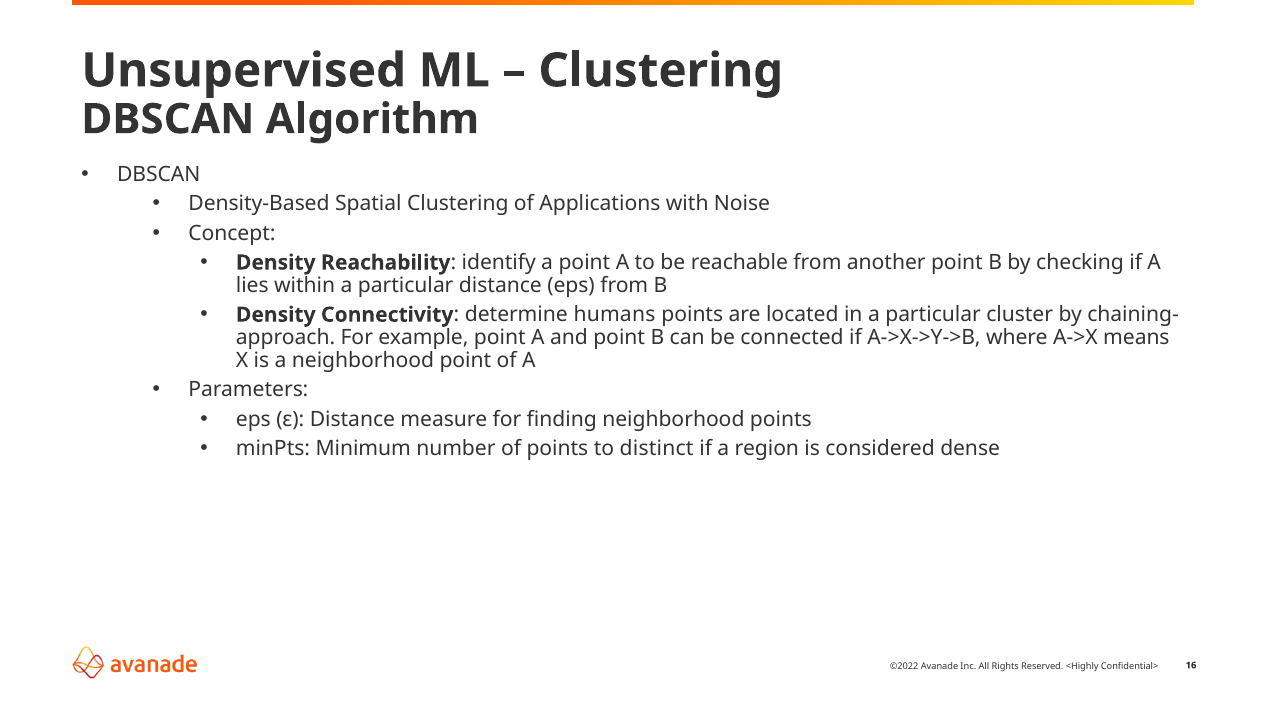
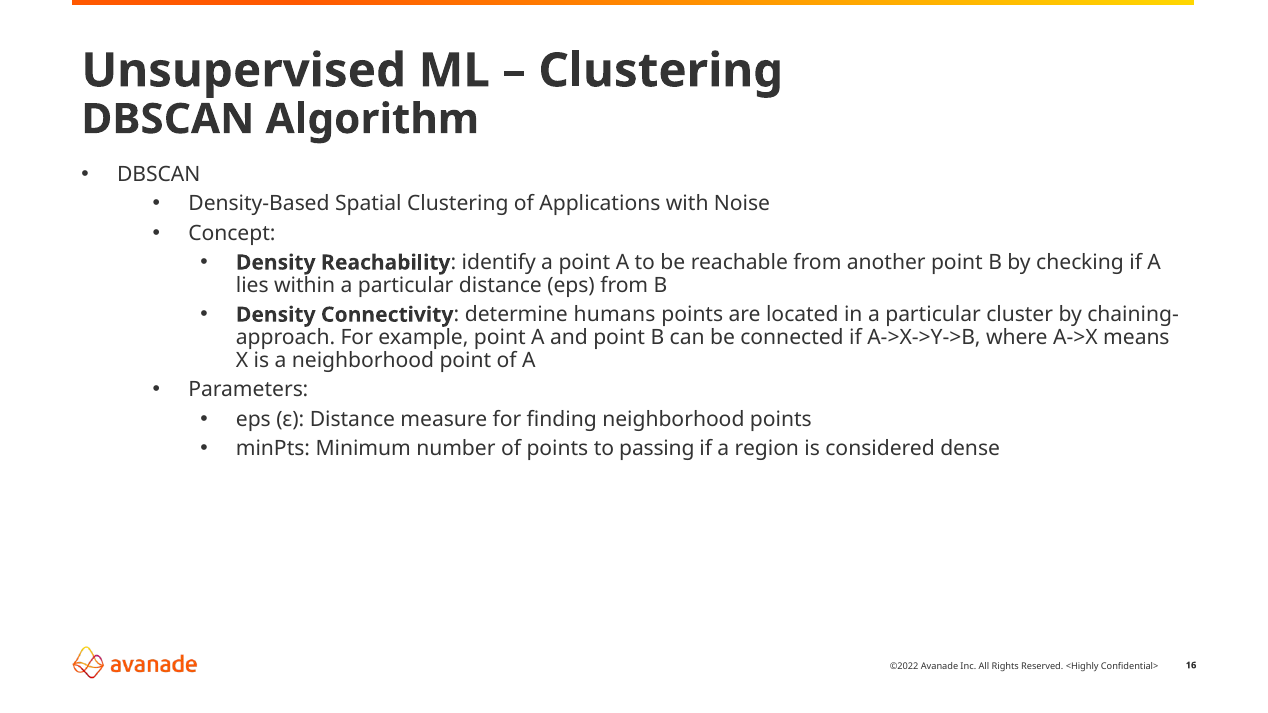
distinct: distinct -> passing (657, 449)
